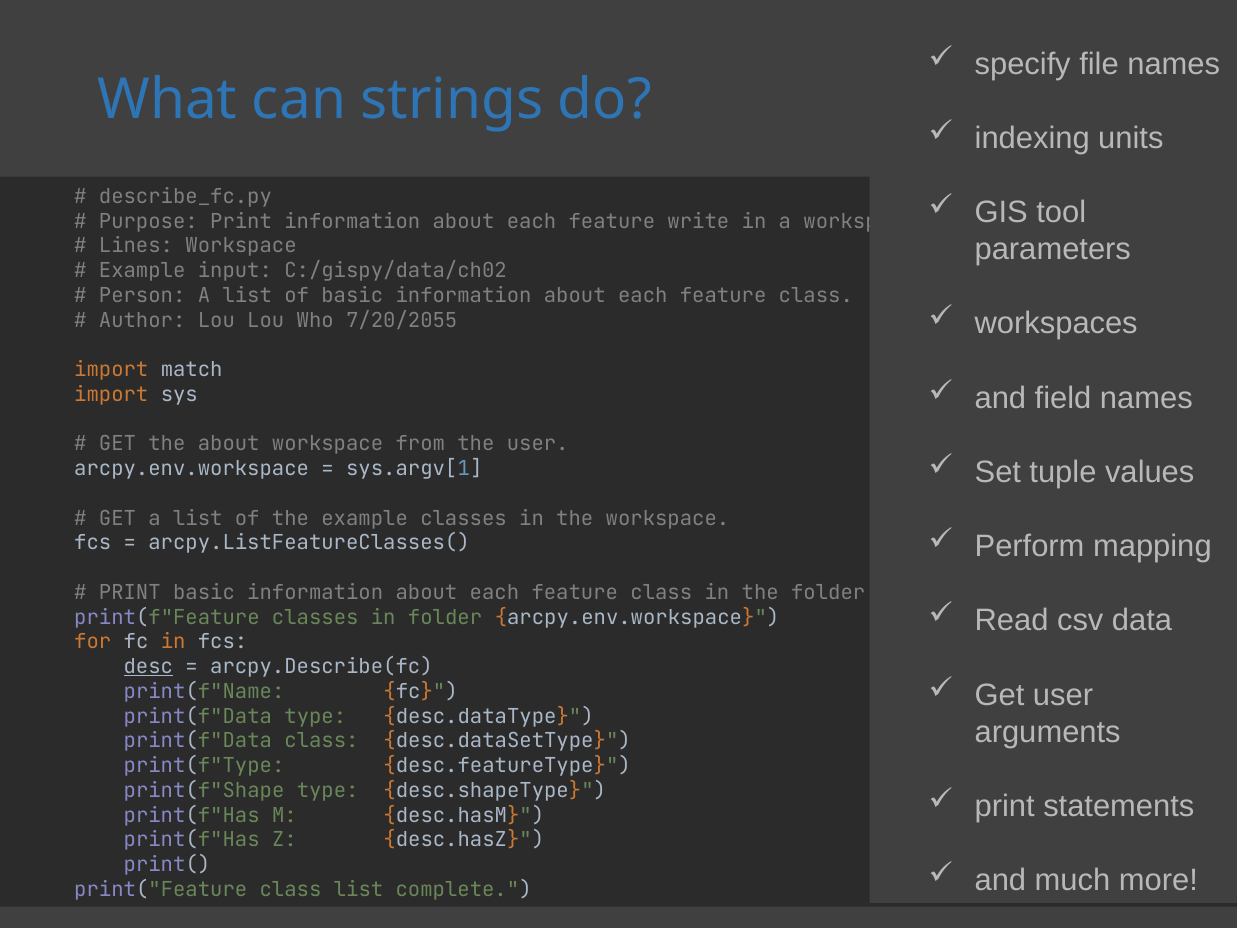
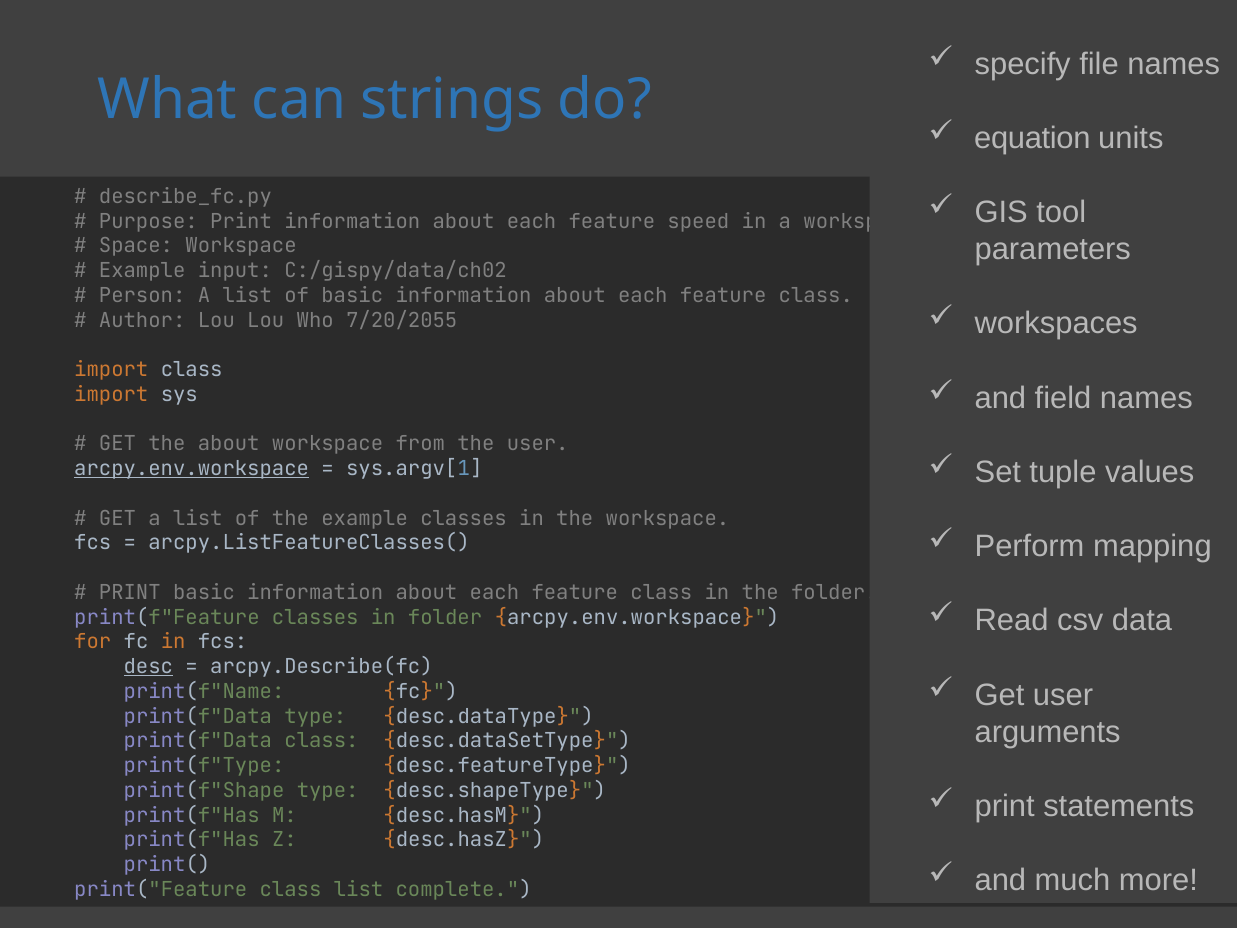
indexing: indexing -> equation (1032, 138)
write: write -> speed (698, 221)
Lines: Lines -> Space (136, 246)
import match: match -> class (192, 370)
arcpy.env.workspace underline: none -> present (192, 469)
